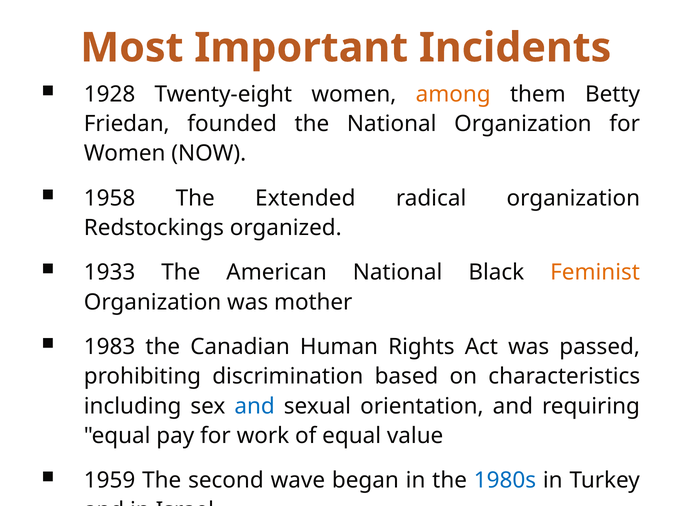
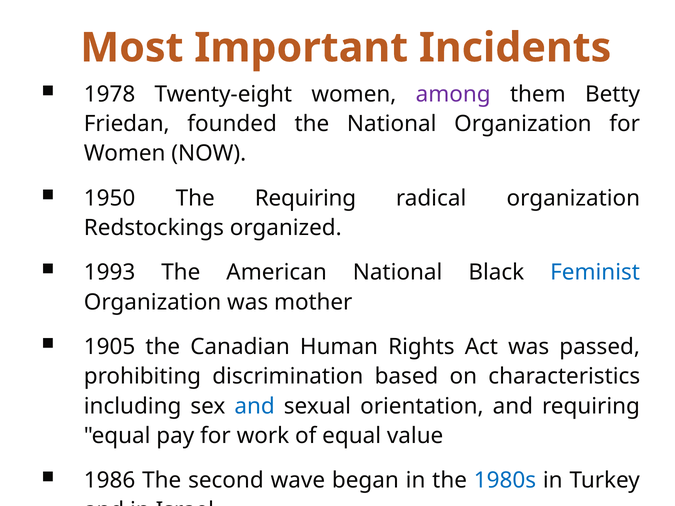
1928: 1928 -> 1978 (110, 94)
among colour: orange -> purple (453, 94)
1958: 1958 -> 1950 (110, 198)
The Extended: Extended -> Requiring (305, 198)
1933: 1933 -> 1993 (110, 273)
Feminist colour: orange -> blue (595, 273)
1983: 1983 -> 1905 (110, 347)
1959: 1959 -> 1986 (110, 481)
